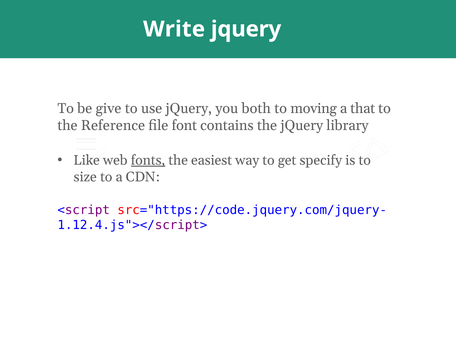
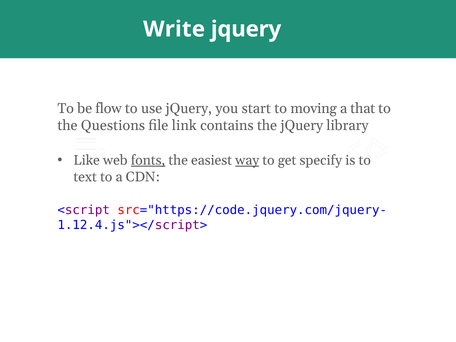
give: give -> flow (109, 108)
both: both -> start (256, 108)
Reference: Reference -> Questions (113, 126)
font: font -> link (184, 126)
way underline: none -> present (247, 160)
size: size -> text (85, 177)
